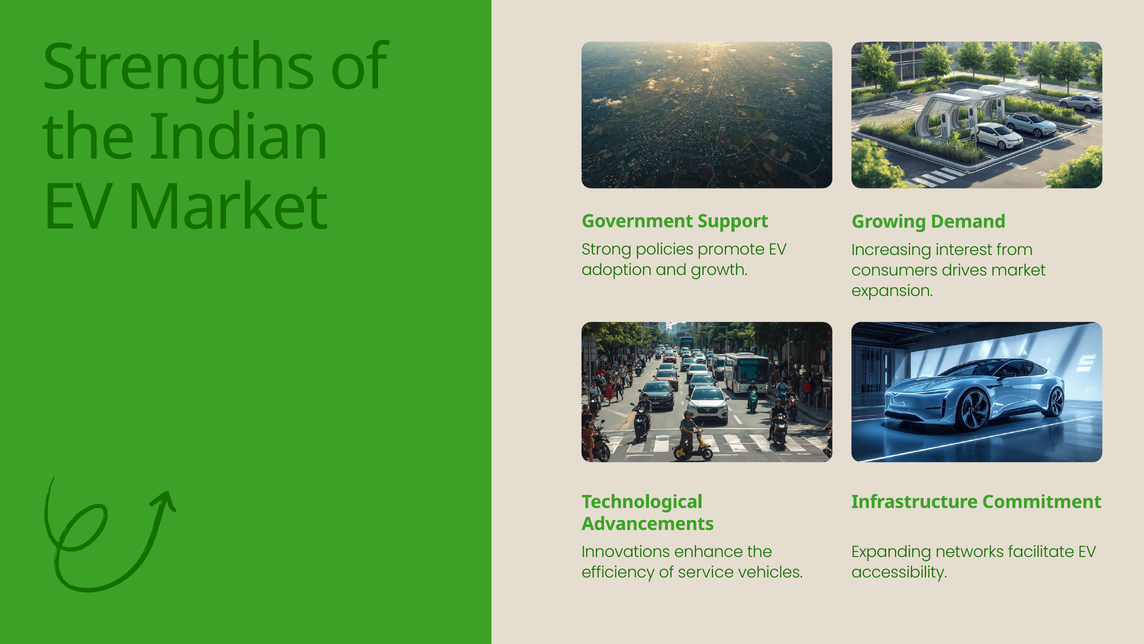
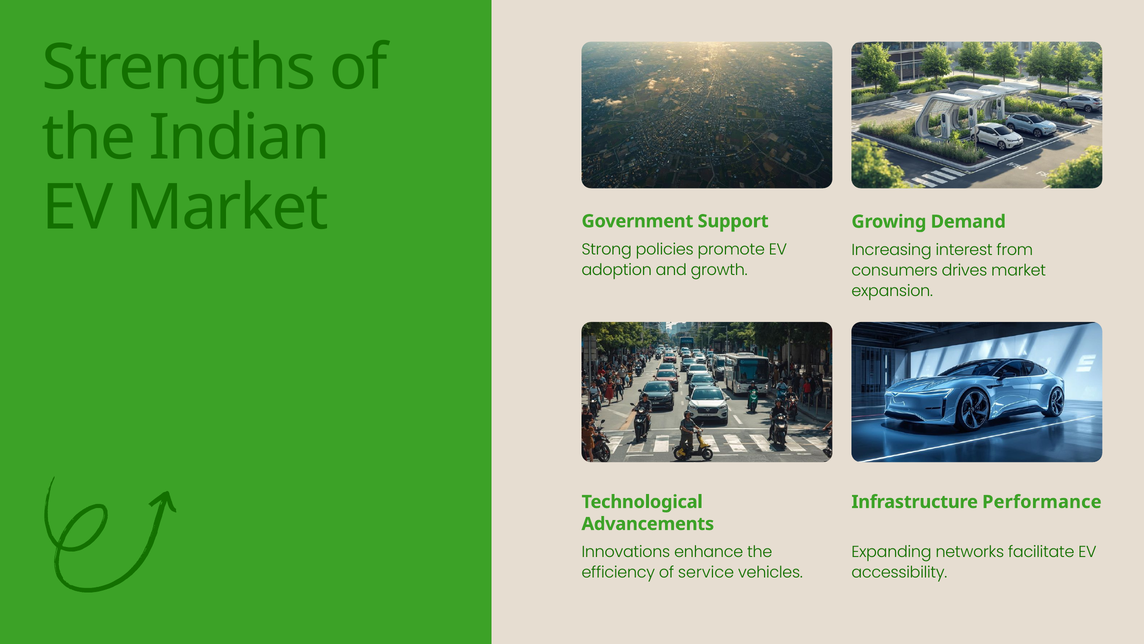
Commitment: Commitment -> Performance (1042, 502)
